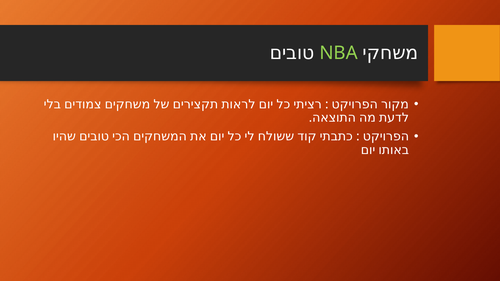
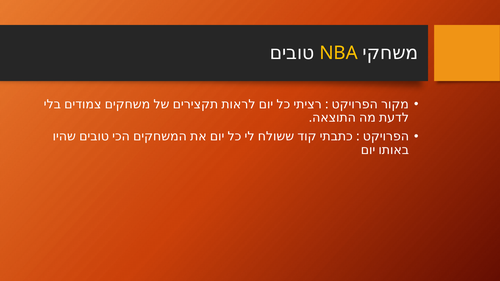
NBA colour: light green -> yellow (339, 53)
